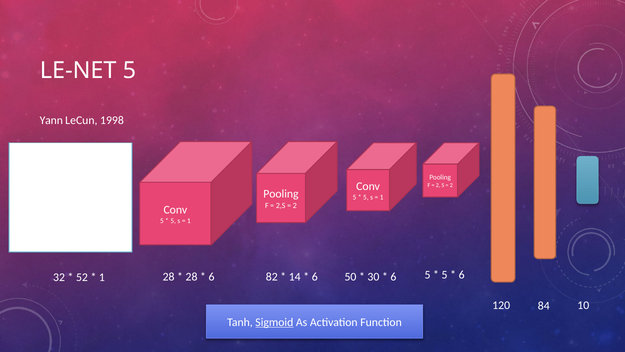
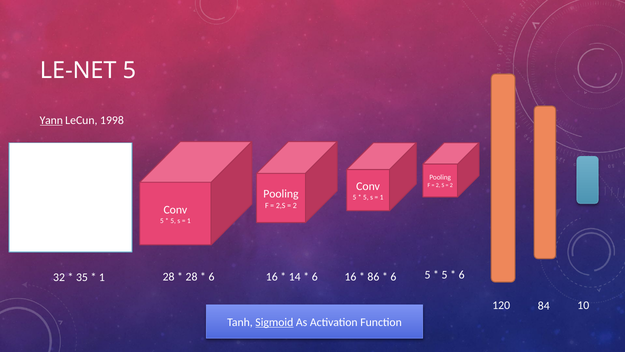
Yann underline: none -> present (51, 120)
52: 52 -> 35 (82, 277)
82: 82 -> 16 (272, 277)
50: 50 -> 16 (350, 277)
30: 30 -> 86 (373, 277)
